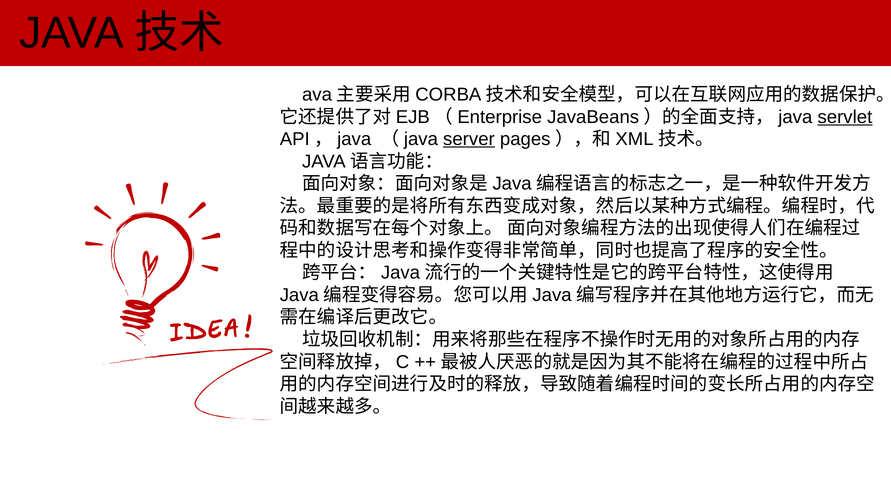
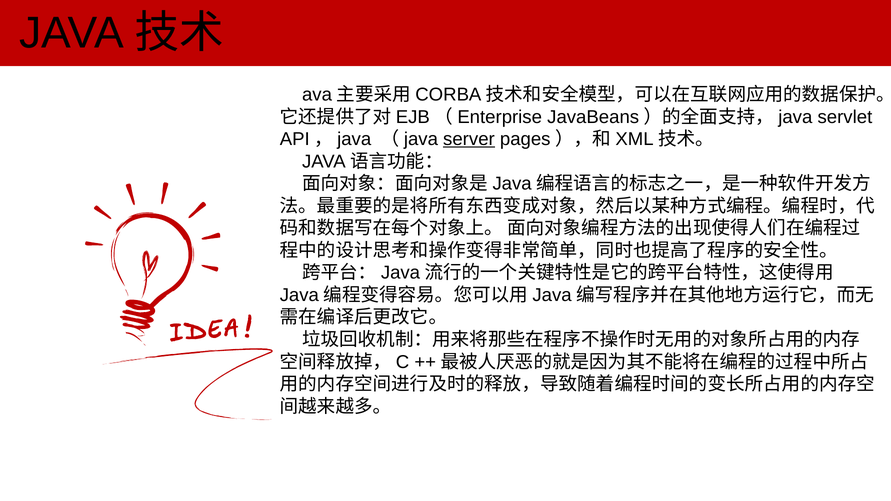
servlet underline: present -> none (845, 117)
